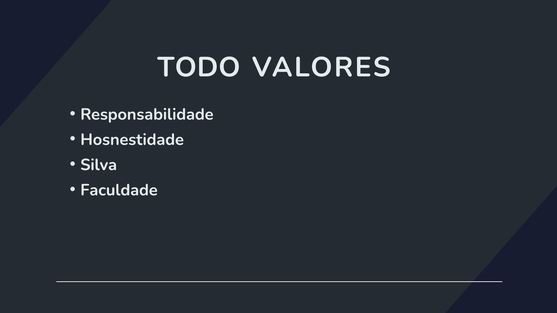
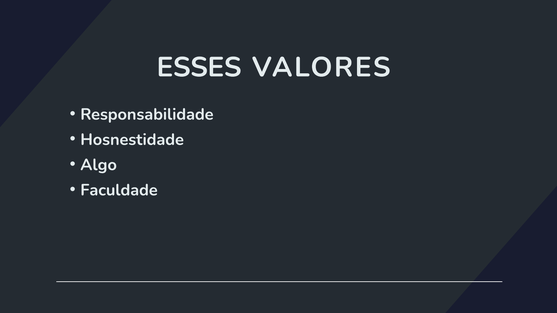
TODO: TODO -> ESSES (199, 67)
Silva: Silva -> Algo (99, 165)
